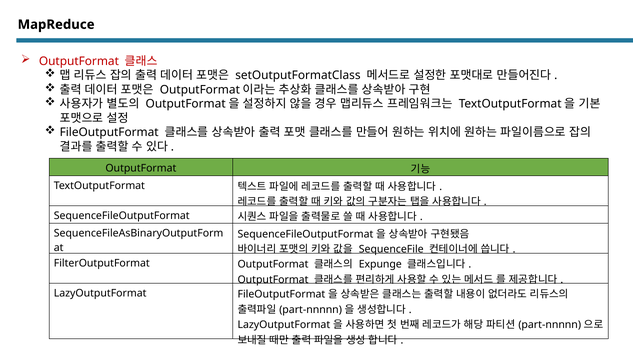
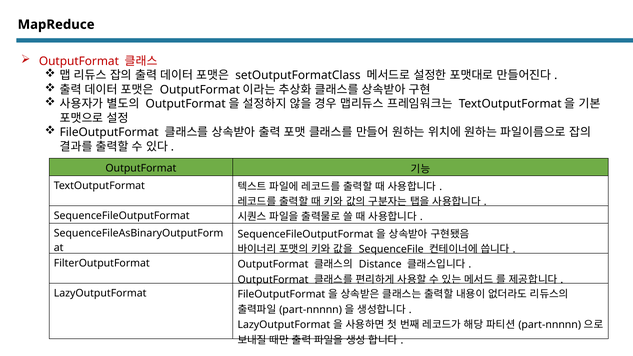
Expunge: Expunge -> Distance (380, 264)
